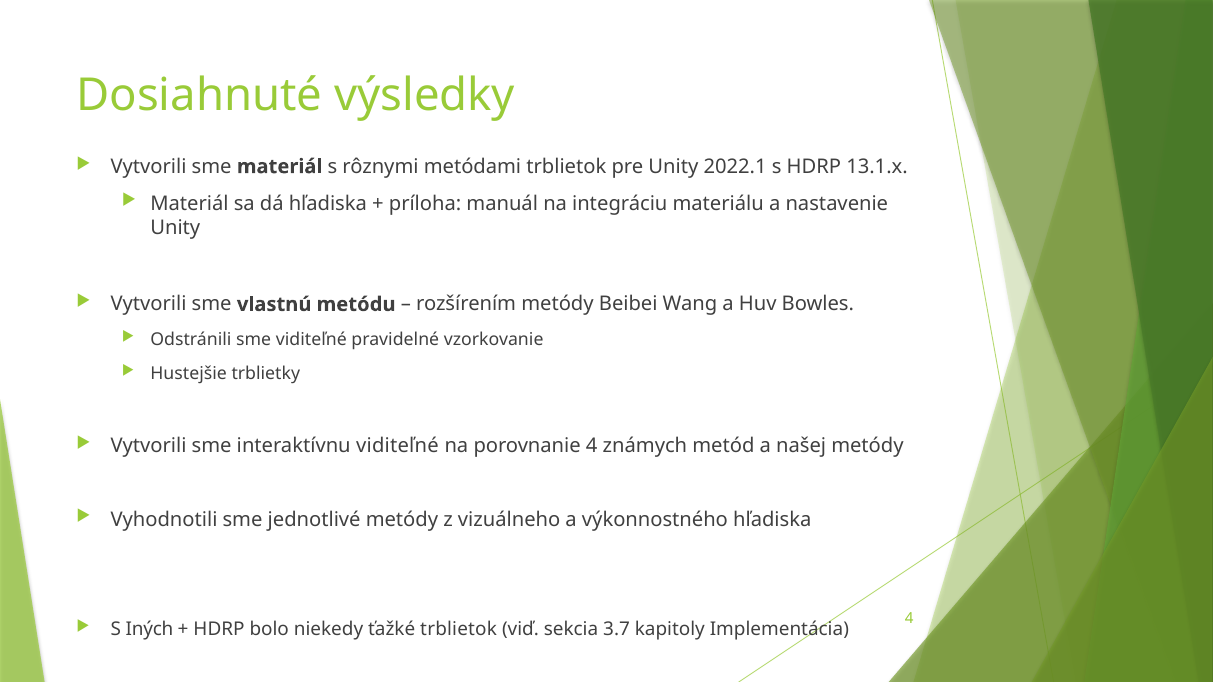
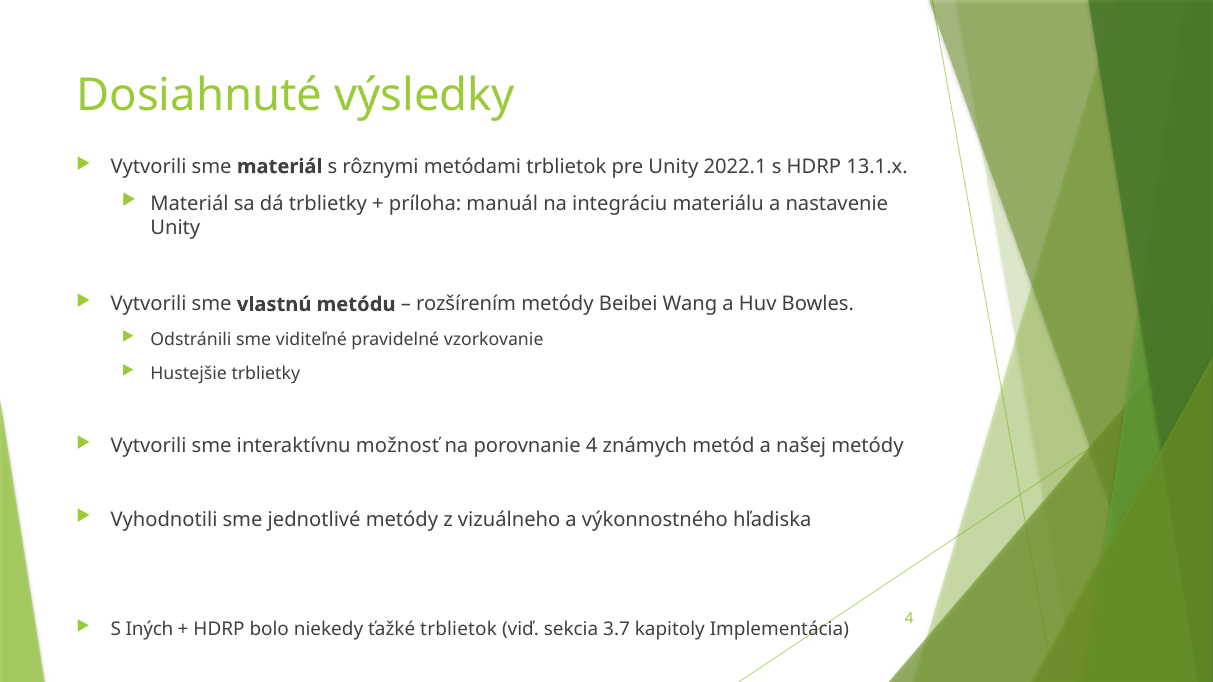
dá hľadiska: hľadiska -> trblietky (328, 203)
interaktívnu viditeľné: viditeľné -> možnosť (398, 446)
